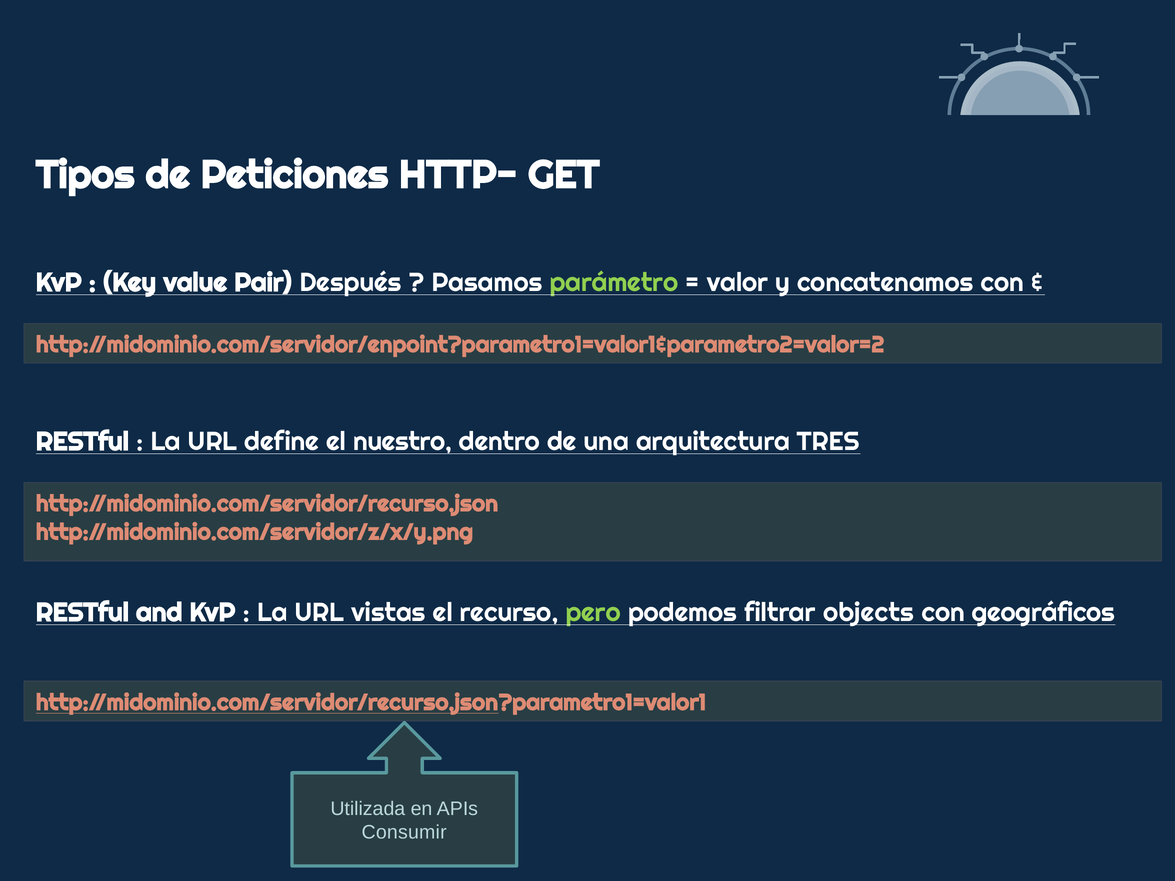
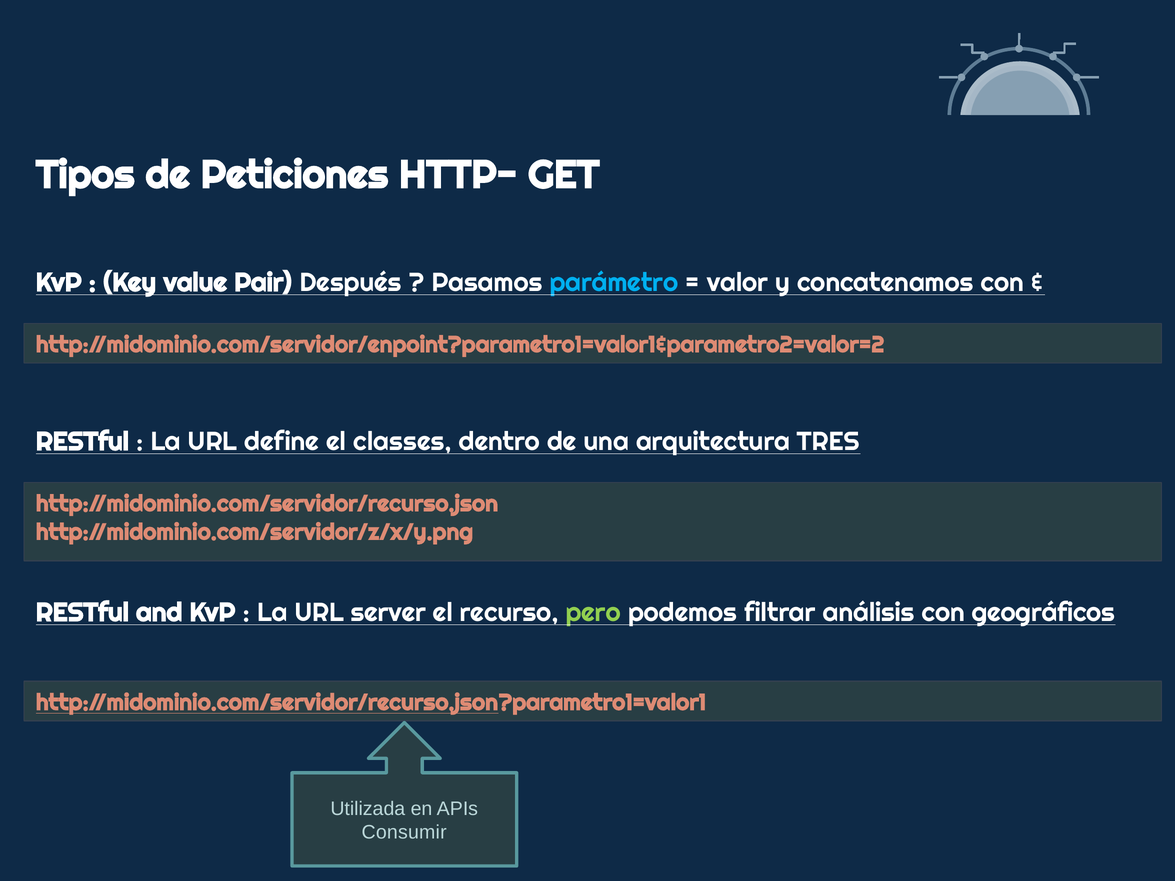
parámetro colour: light green -> light blue (614, 283)
nuestro: nuestro -> classes (402, 442)
vistas: vistas -> server (388, 613)
objects: objects -> análisis (869, 613)
